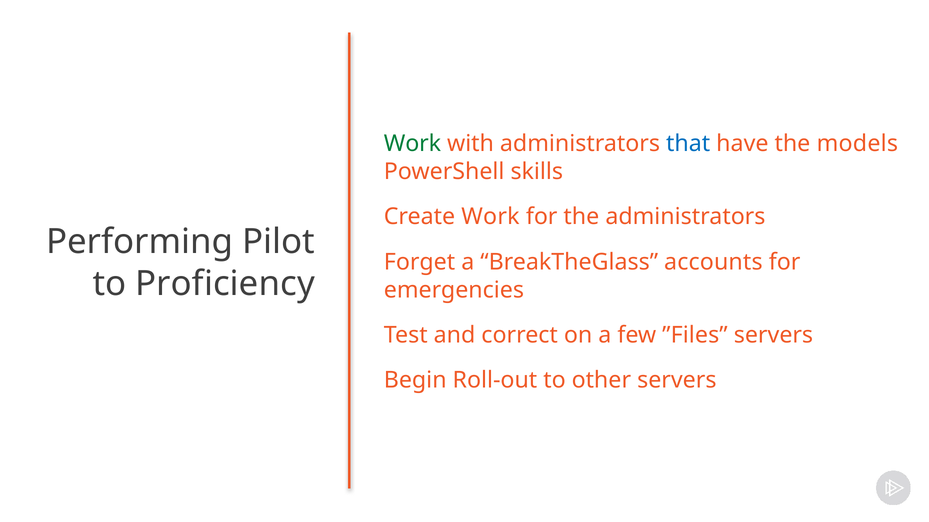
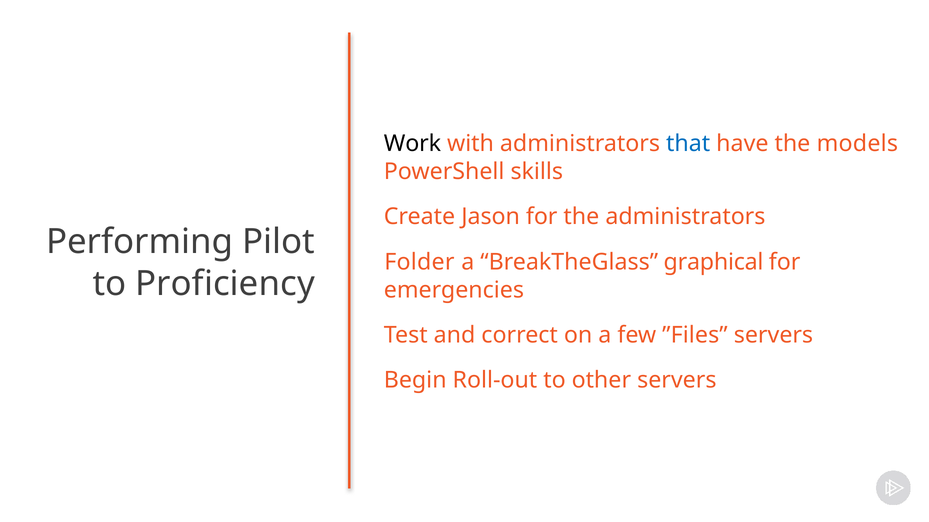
Work colour: green -> black (412, 144)
Create Work: Work -> Jason (491, 217)
Forget: Forget -> Folder (419, 262)
accounts: accounts -> graphical (714, 262)
